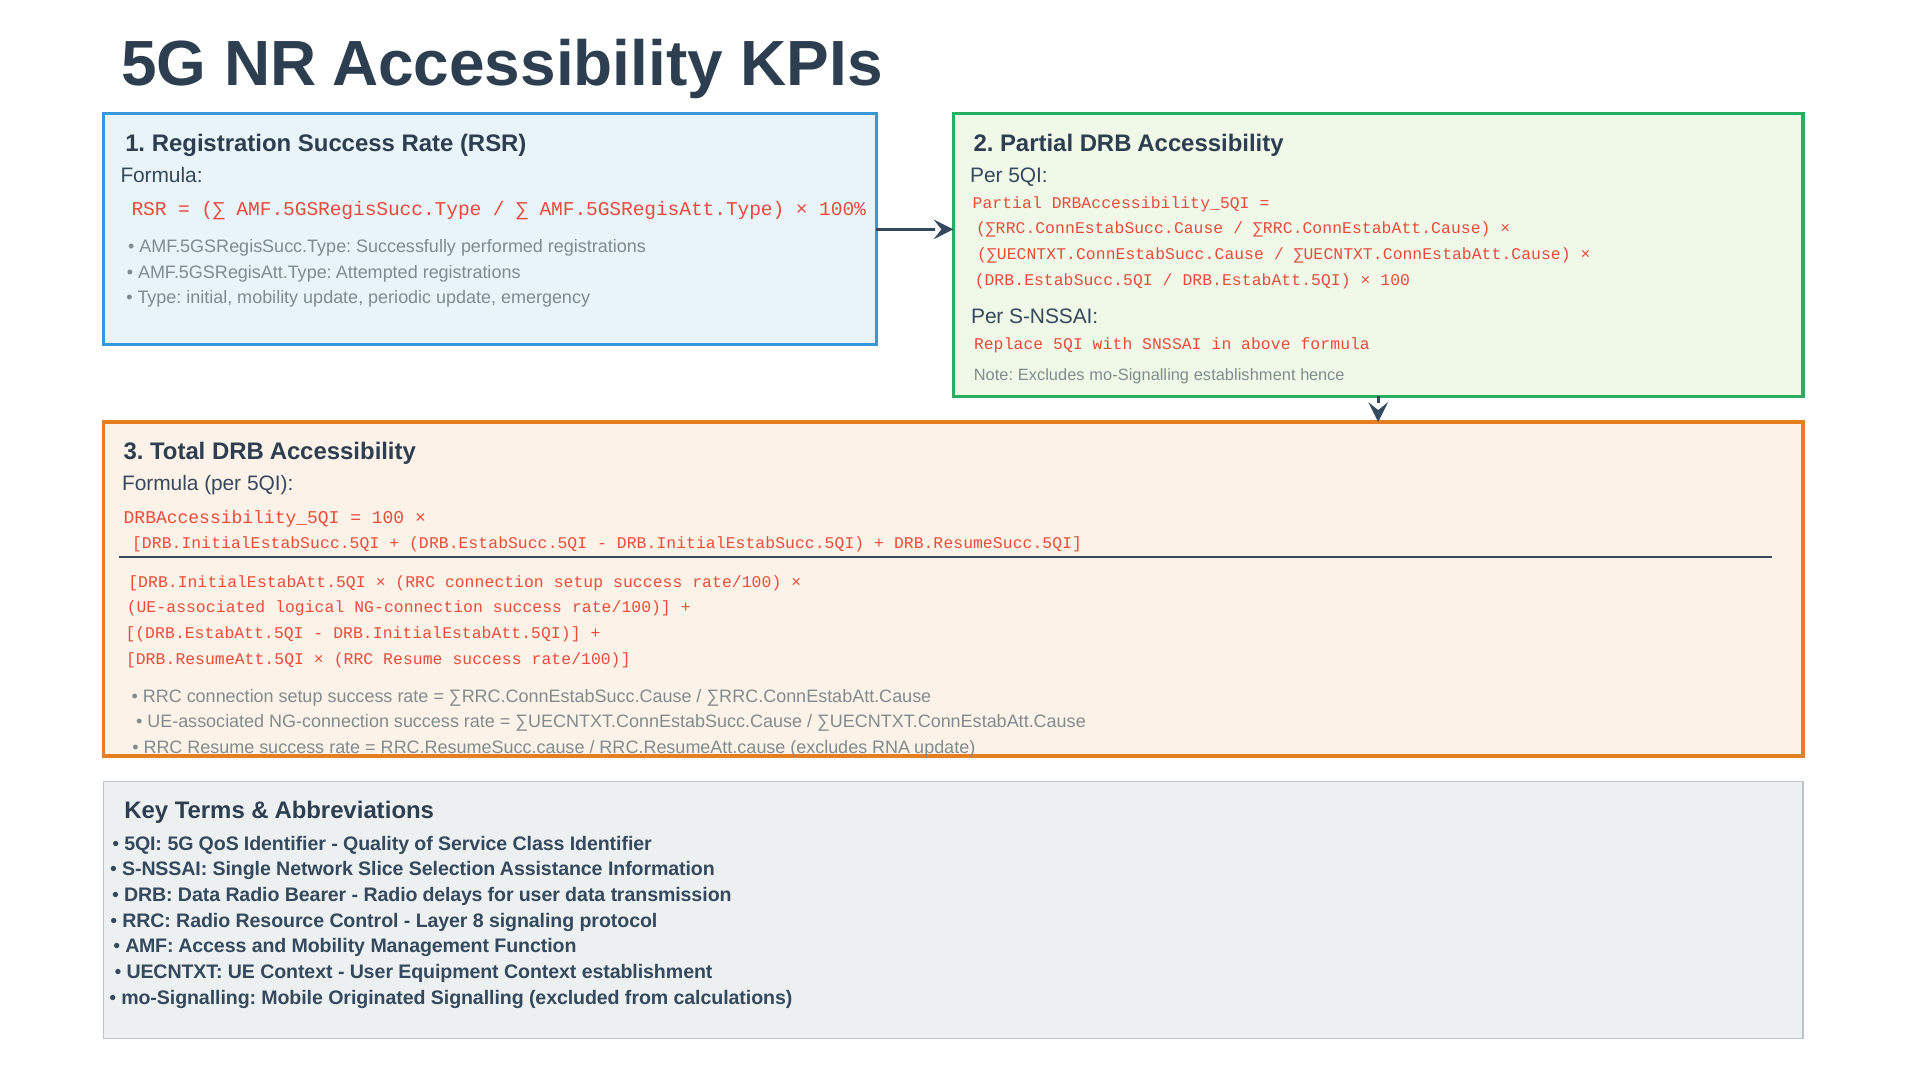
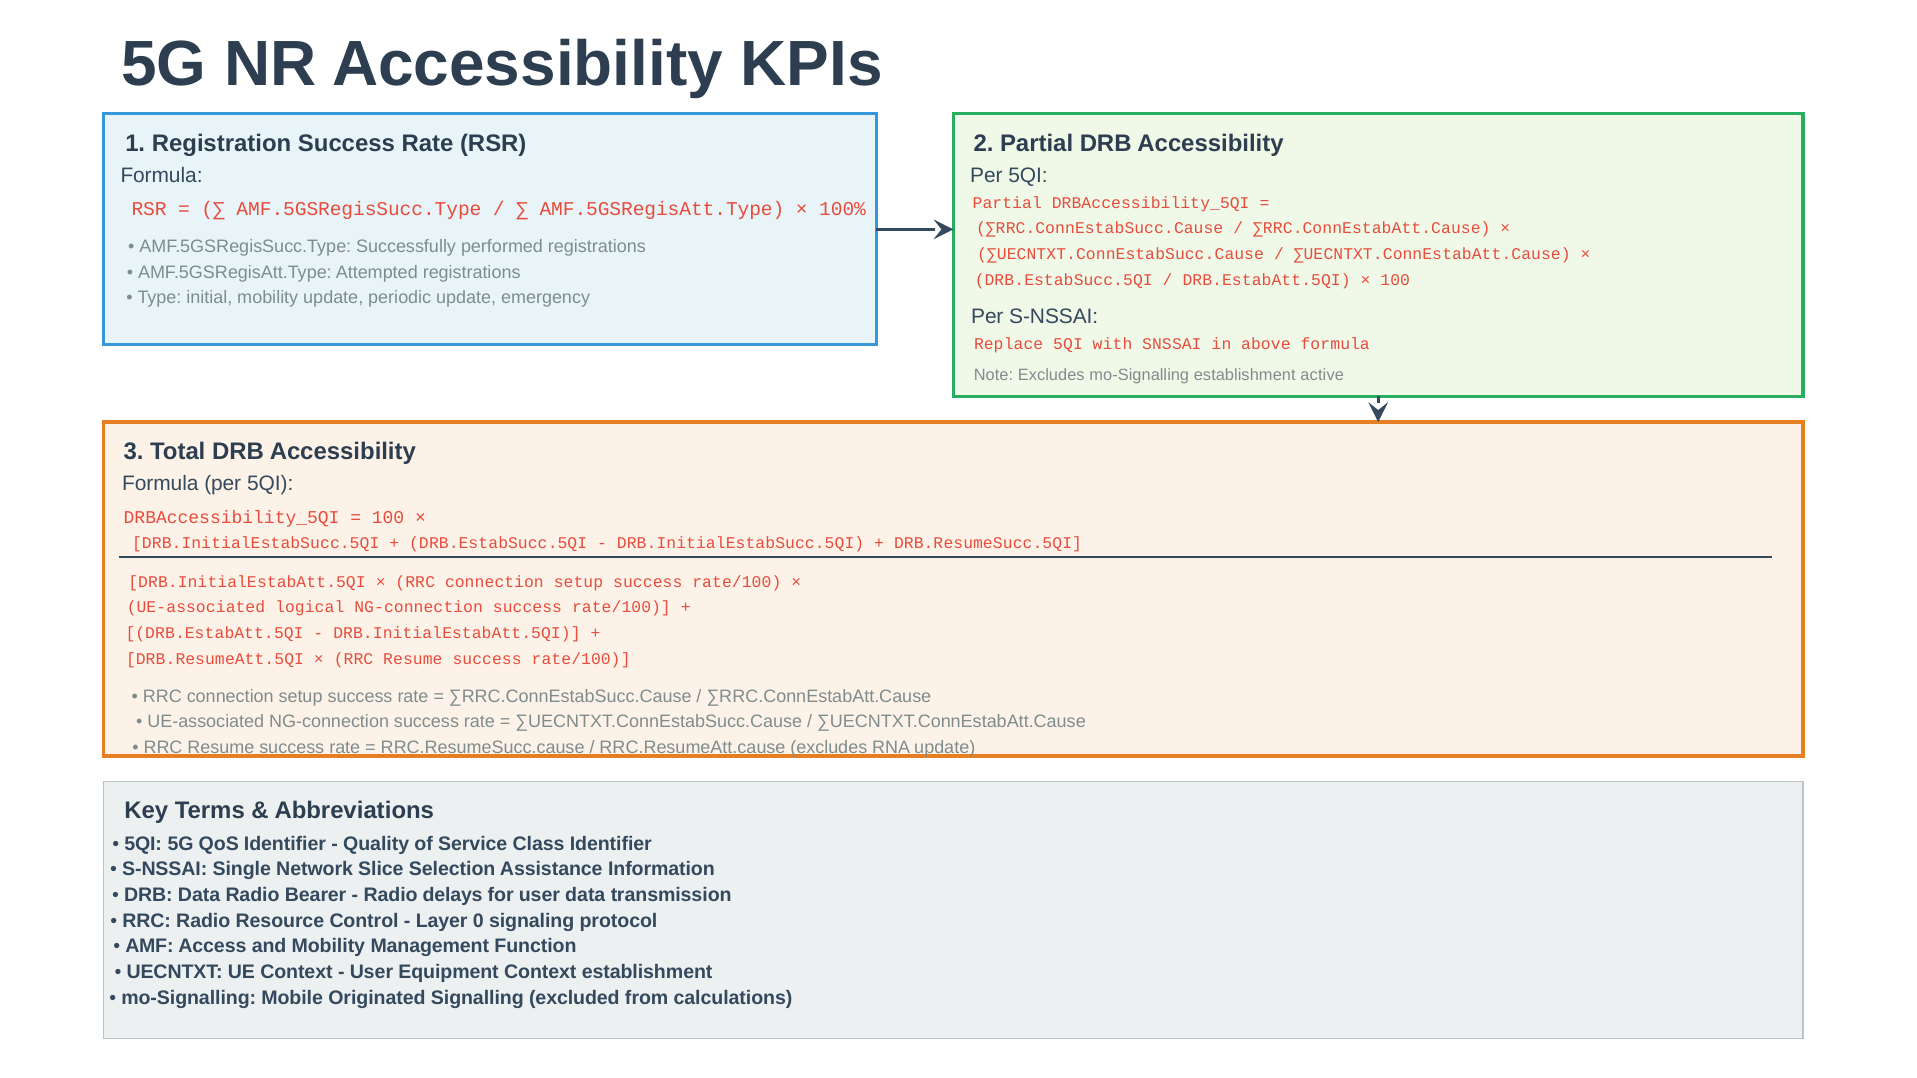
hence: hence -> active (1322, 375)
8: 8 -> 0 (478, 921)
